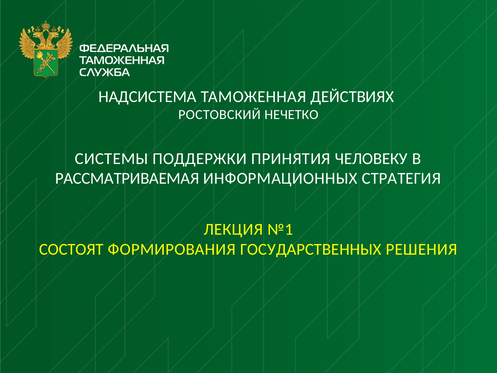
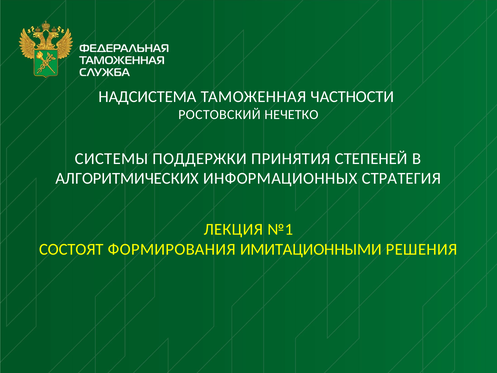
ДЕЙСТВИЯХ: ДЕЙСТВИЯХ -> ЧАСТНОСТИ (352, 97)
ЧЕЛОВЕКУ: ЧЕЛОВЕКУ -> СТЕПЕНЕЙ (371, 159)
РАССМАТРИВАЕМАЯ: РАССМАТРИВАЕМАЯ -> АЛГОРИТМИЧЕСКИХ (127, 178)
ГОСУДАРСТВЕННЫХ: ГОСУДАРСТВЕННЫХ -> ИМИТАЦИОННЫМИ (311, 249)
